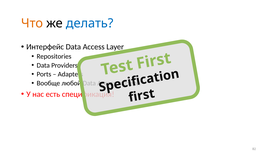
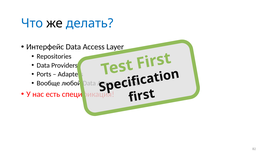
Что colour: orange -> blue (32, 23)
